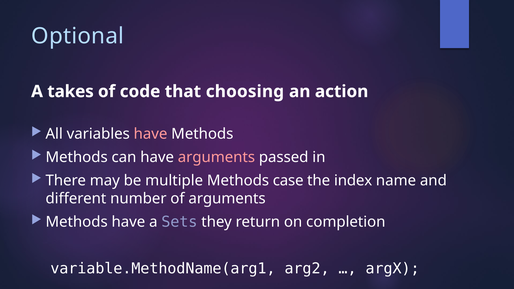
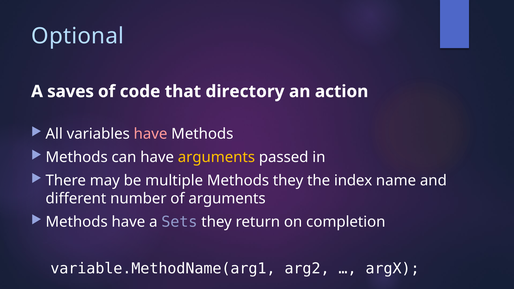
takes: takes -> saves (71, 92)
choosing: choosing -> directory (245, 92)
arguments colour: pink -> yellow (216, 157)
Methods case: case -> they (288, 181)
